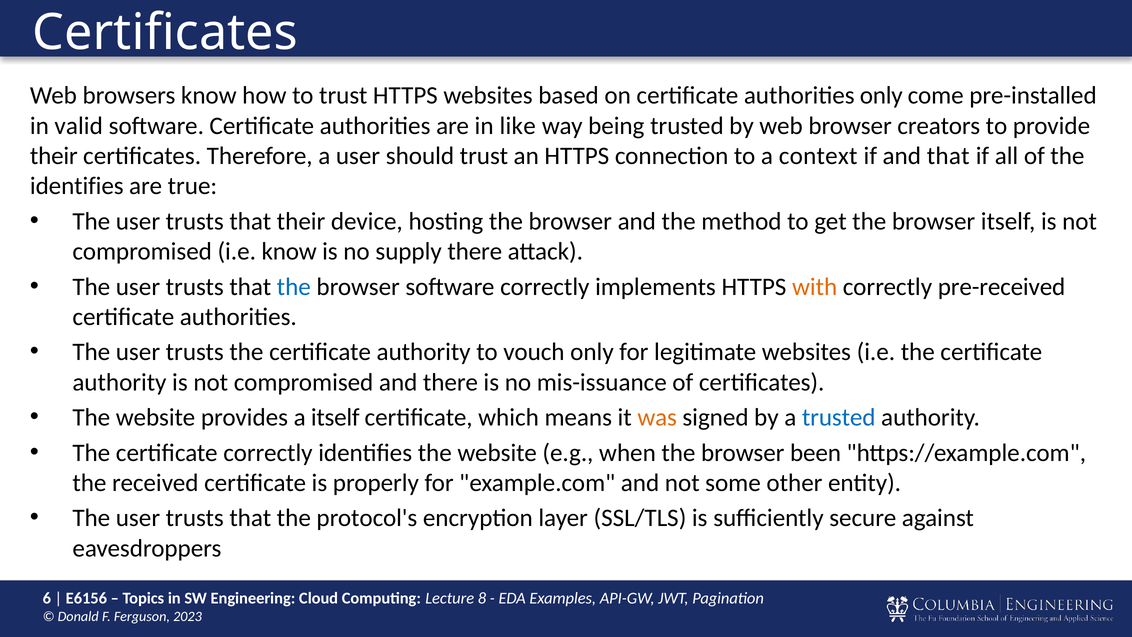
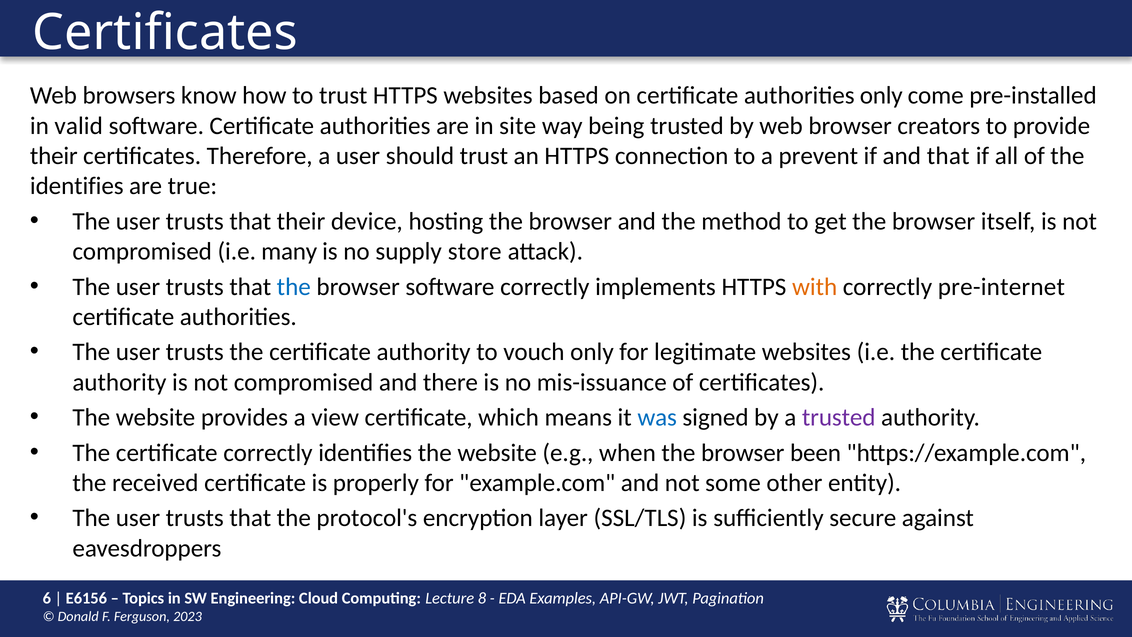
like: like -> site (518, 126)
context: context -> prevent (818, 156)
i.e know: know -> many (289, 251)
supply there: there -> store (475, 251)
pre-received: pre-received -> pre-internet (1001, 287)
a itself: itself -> view (335, 417)
was colour: orange -> blue (657, 417)
trusted colour: blue -> purple (839, 417)
